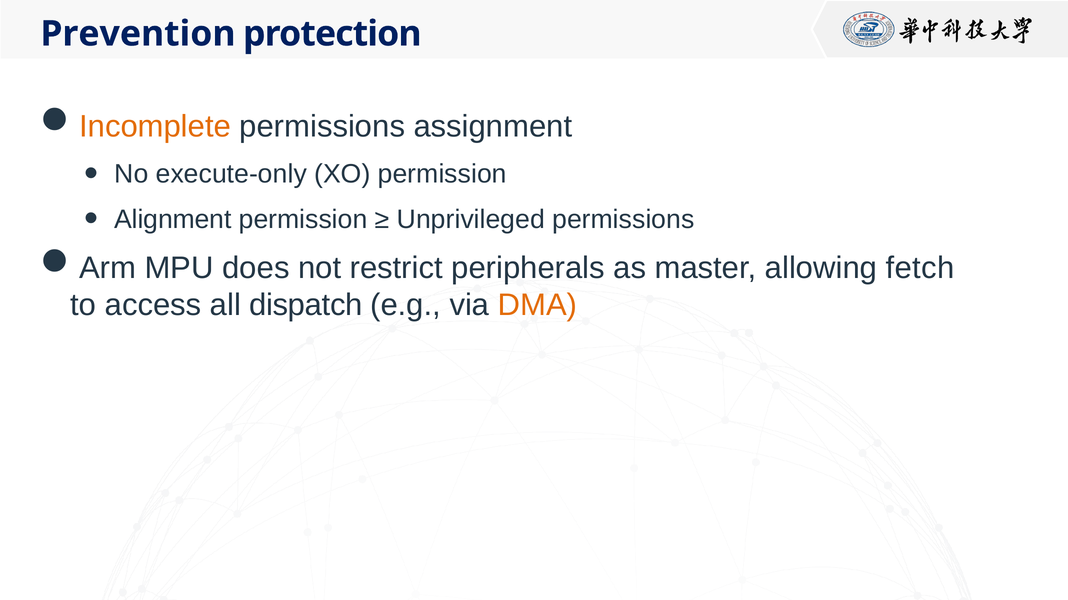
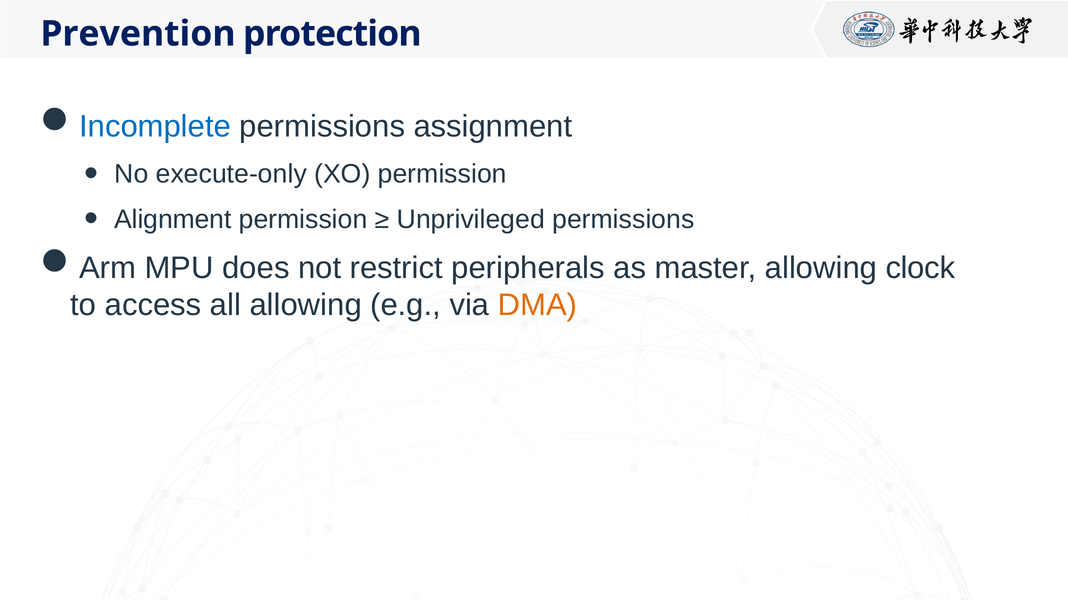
Incomplete colour: orange -> blue (155, 126)
fetch: fetch -> clock (920, 268)
all dispatch: dispatch -> allowing (306, 305)
